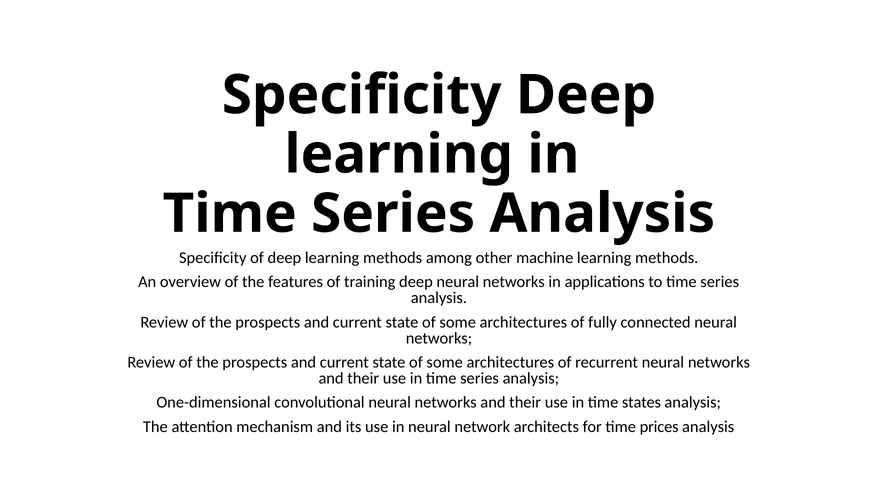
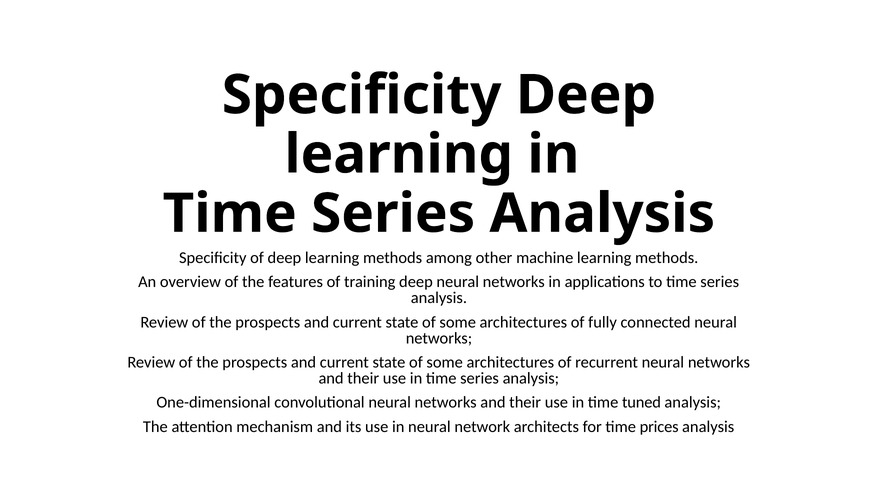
states: states -> tuned (641, 402)
